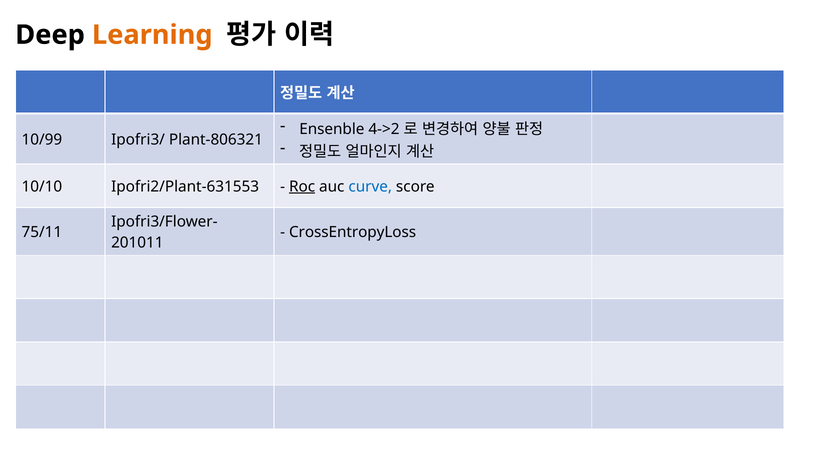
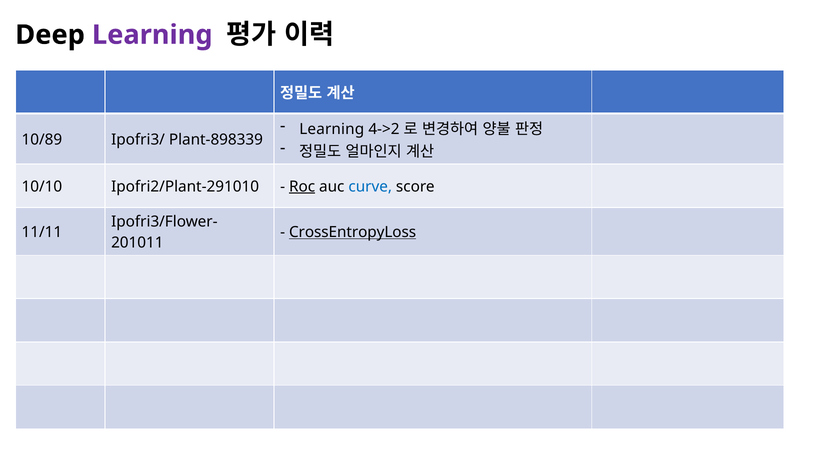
Learning colour: orange -> purple (152, 35)
Ensenble: Ensenble -> Learning (332, 129)
10/99: 10/99 -> 10/89 (42, 140)
Plant-806321: Plant-806321 -> Plant-898339 (216, 140)
Ipofri2/Plant-631553: Ipofri2/Plant-631553 -> Ipofri2/Plant-291010 (185, 187)
75/11: 75/11 -> 11/11 (42, 232)
CrossEntropyLoss underline: none -> present (353, 232)
